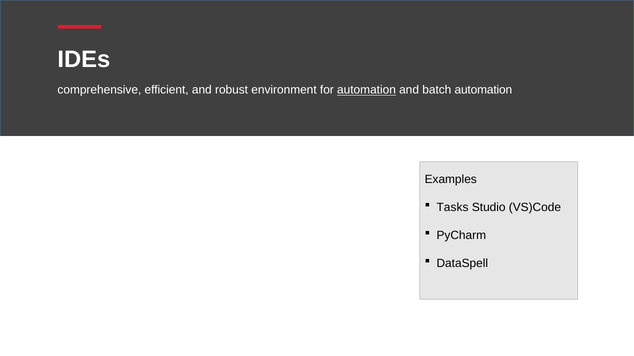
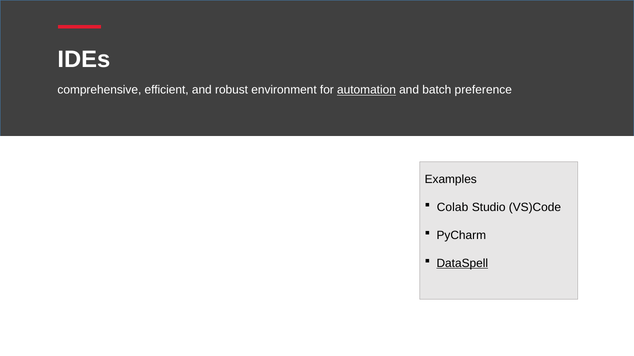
batch automation: automation -> preference (483, 90)
Tasks: Tasks -> Colab (453, 208)
DataSpell underline: none -> present (462, 264)
